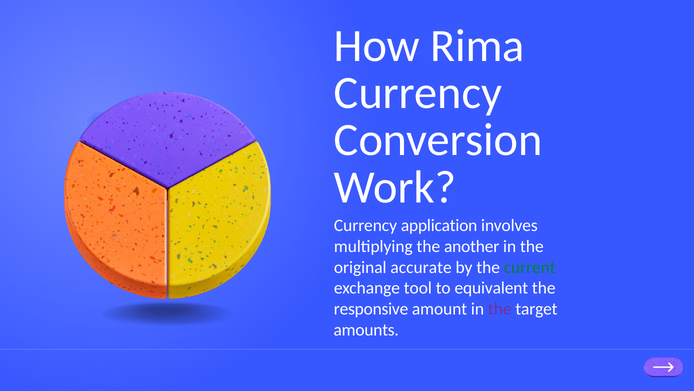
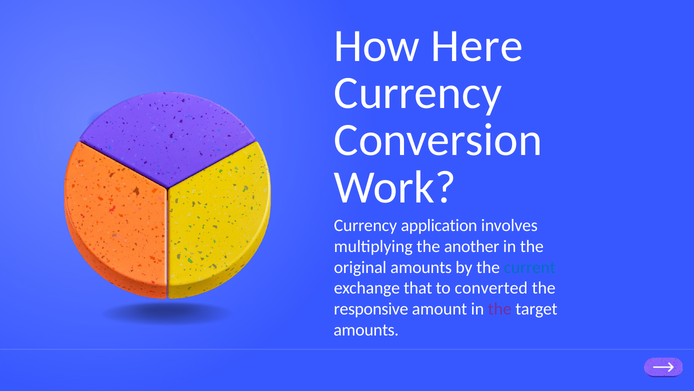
Rima: Rima -> Here (477, 46)
original accurate: accurate -> amounts (421, 267)
current colour: green -> blue (530, 267)
tool: tool -> that (418, 288)
equivalent: equivalent -> converted (491, 288)
